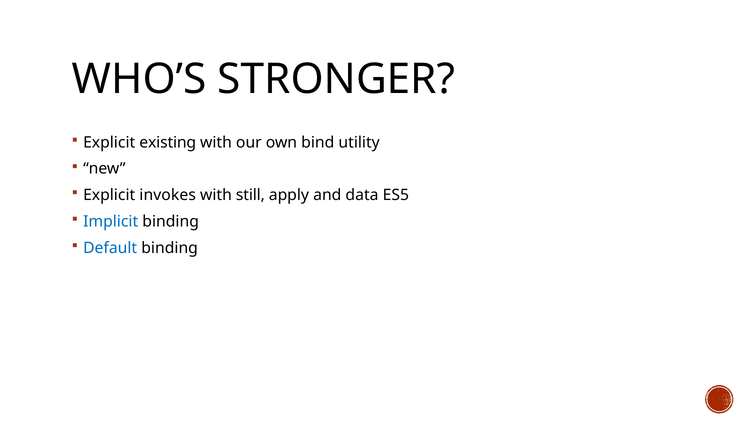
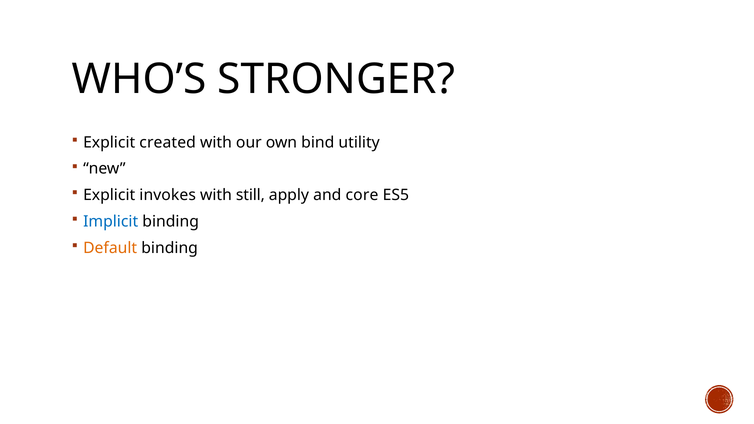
existing: existing -> created (168, 142)
data: data -> core (362, 195)
Default colour: blue -> orange (110, 248)
